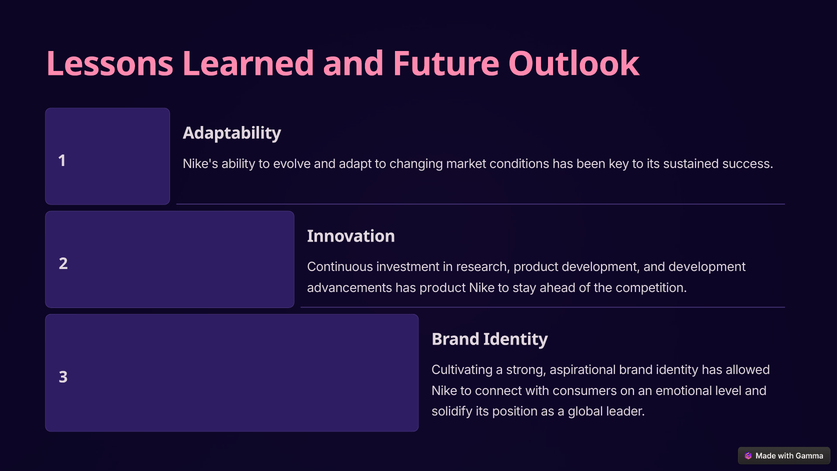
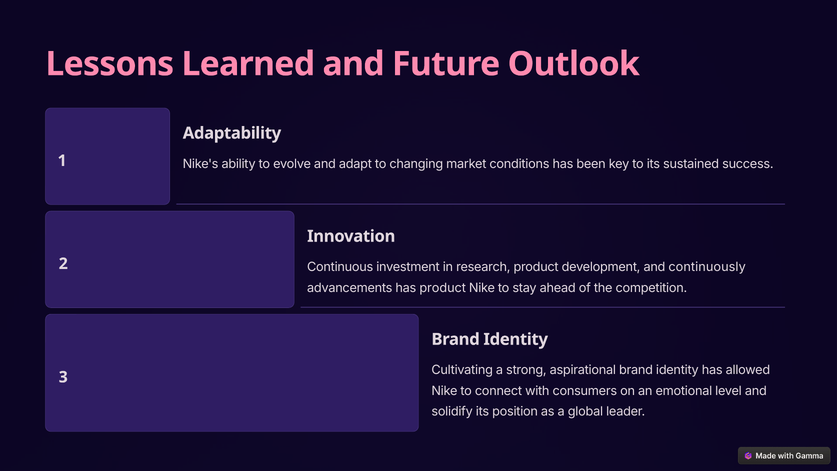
and development: development -> continuously (707, 267)
